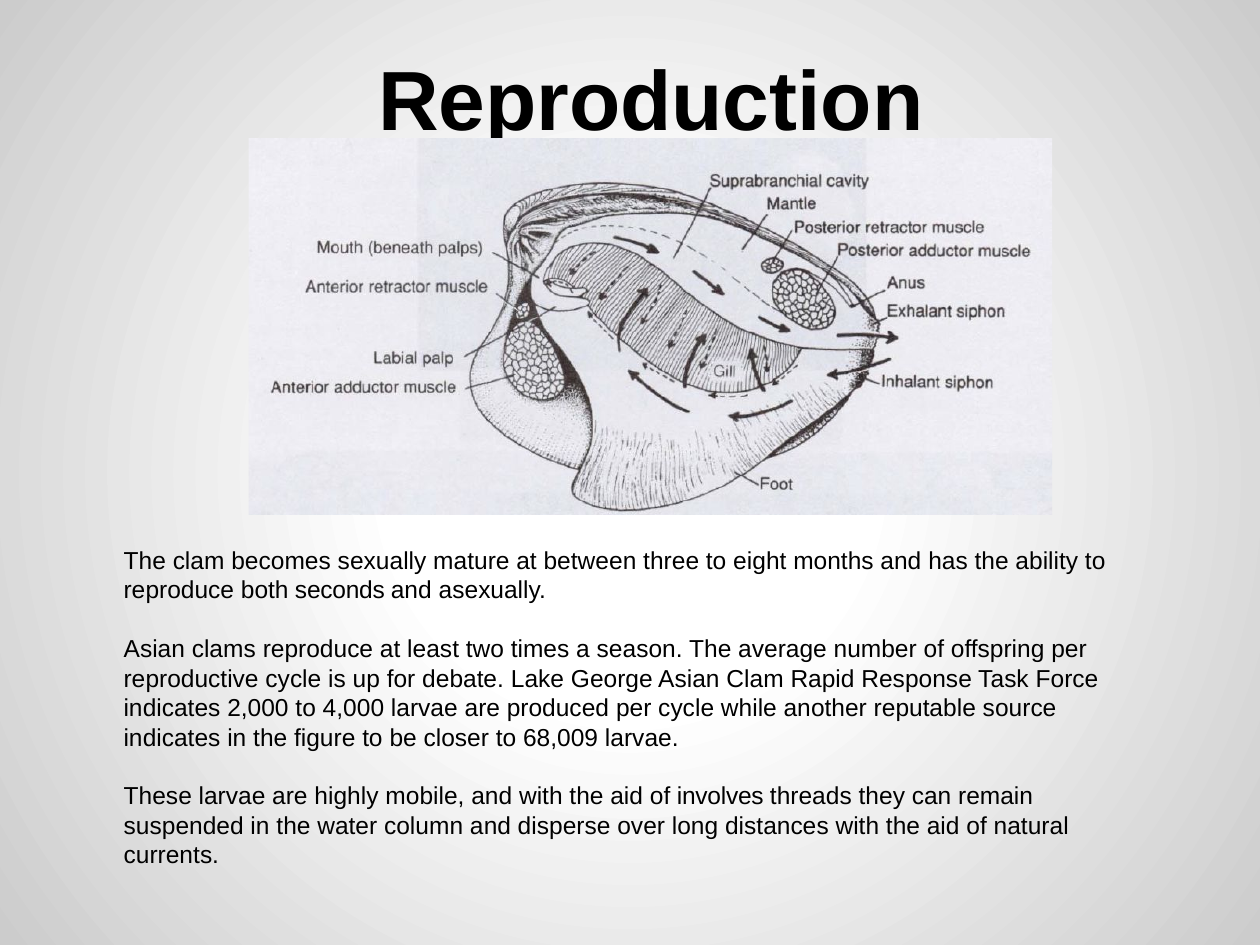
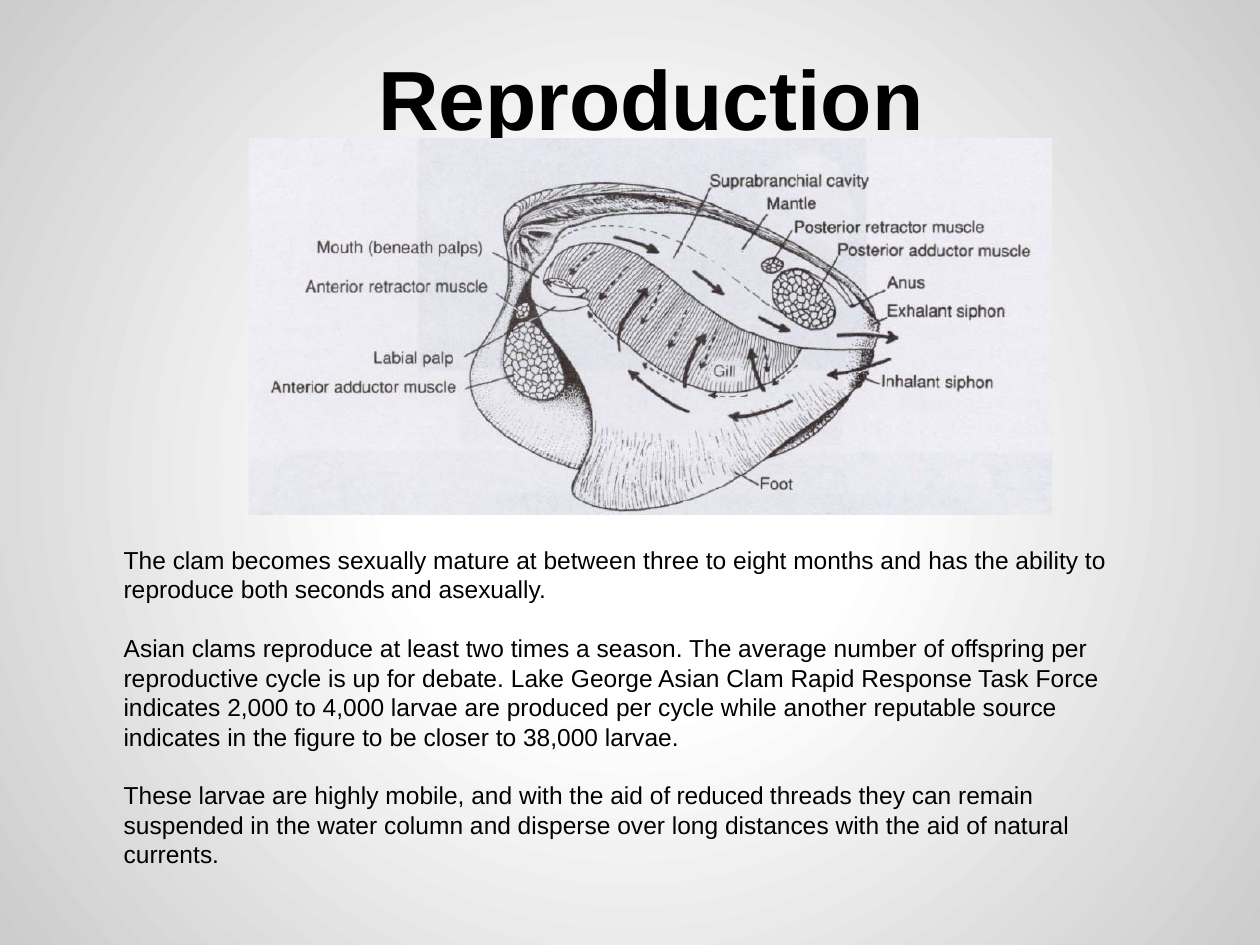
68,009: 68,009 -> 38,000 (561, 738)
involves: involves -> reduced (720, 797)
